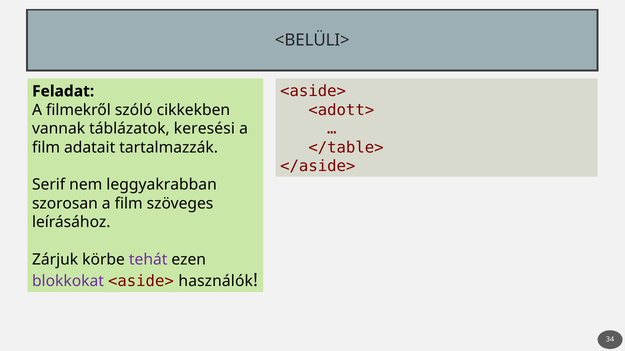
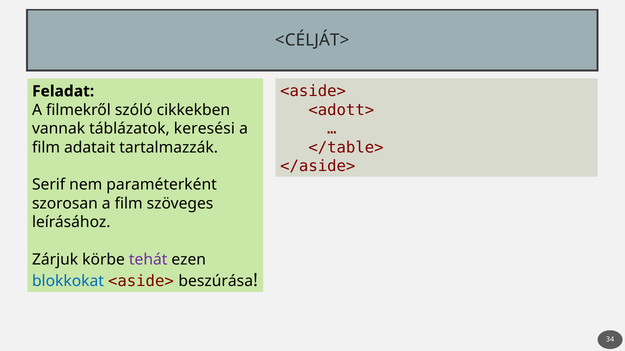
<BELÜLI>: <BELÜLI> -> <CÉLJÁT> (312, 40)
leggyakrabban: leggyakrabban -> paraméterként (162, 185)
blokkokat colour: purple -> blue (68, 281)
használók: használók -> beszúrása (216, 281)
